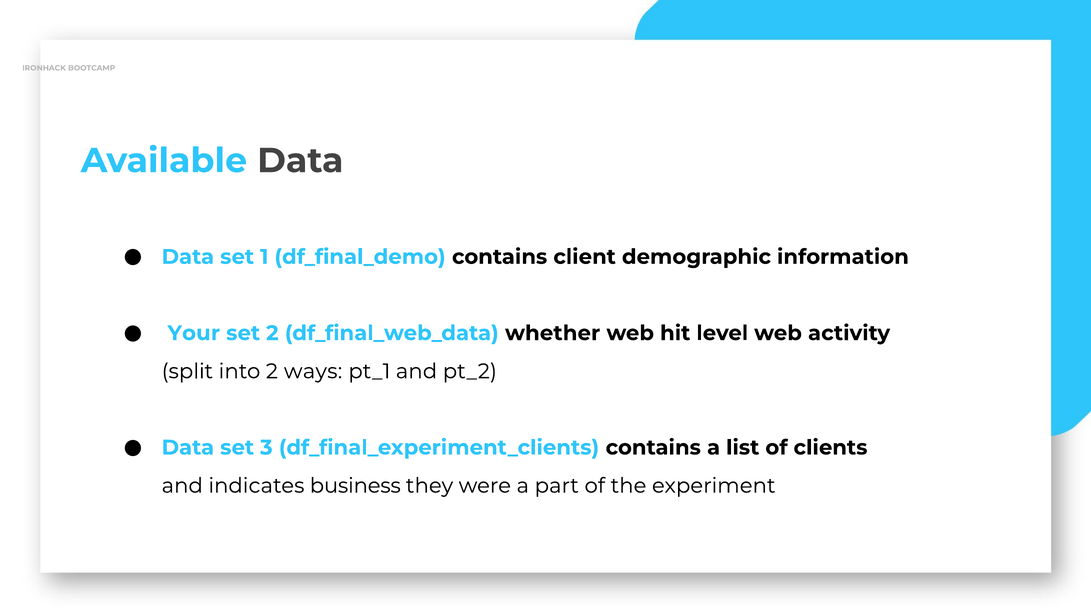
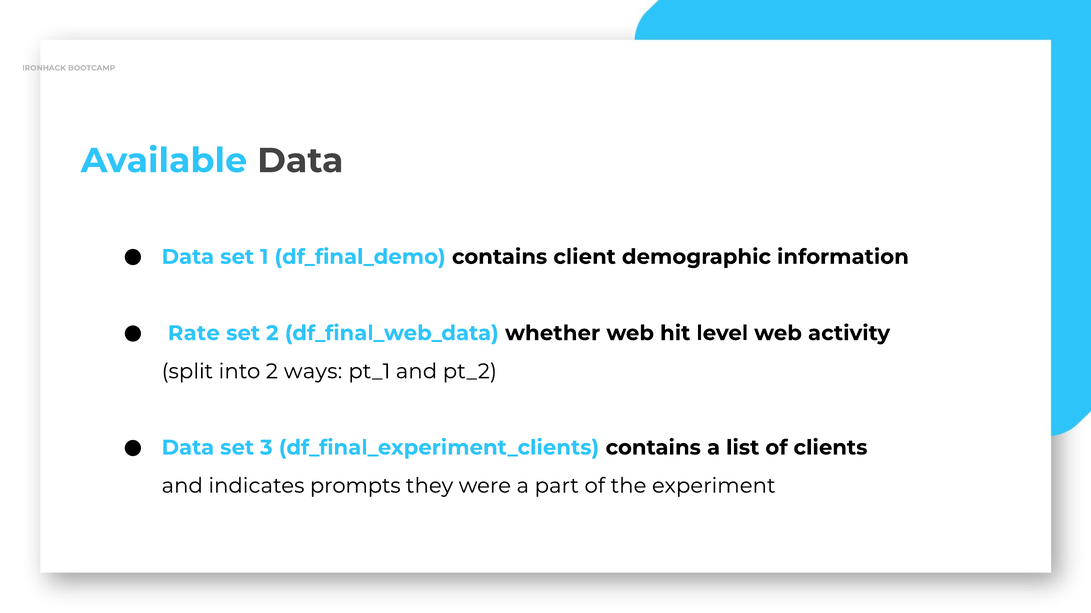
Your: Your -> Rate (194, 334)
business: business -> prompts (355, 486)
